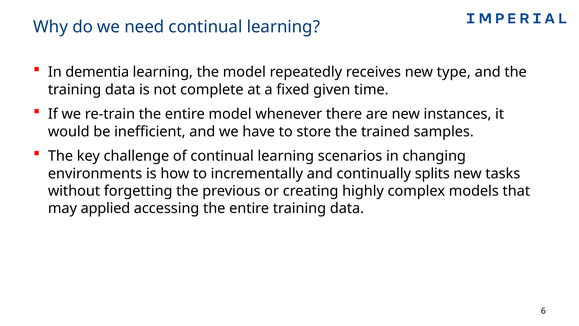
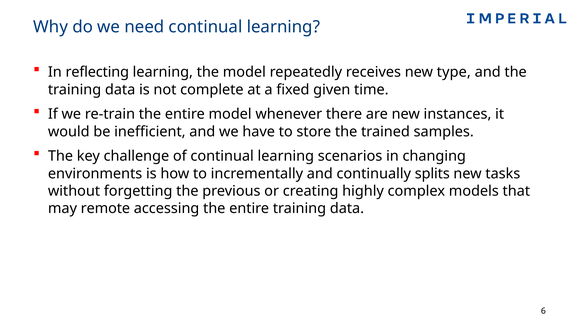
dementia: dementia -> reflecting (97, 72)
applied: applied -> remote (105, 208)
